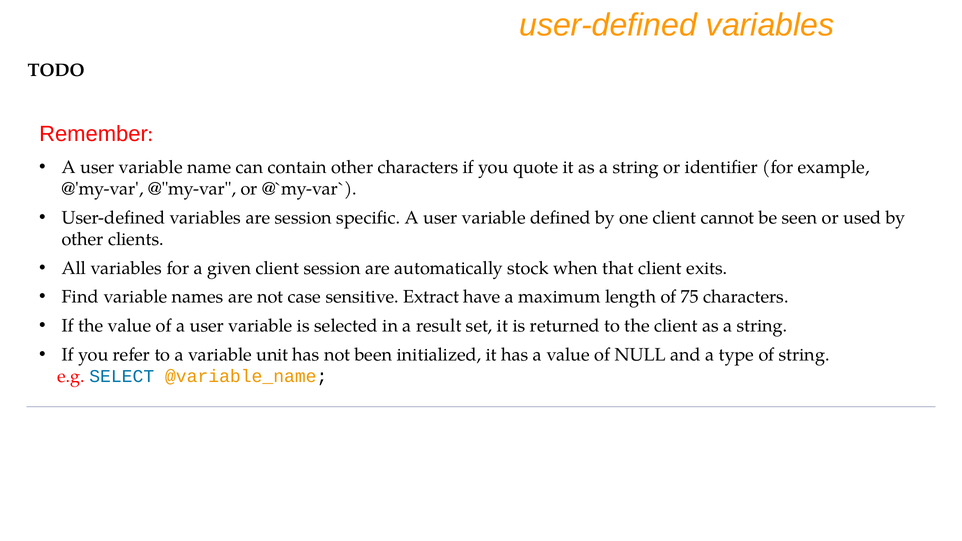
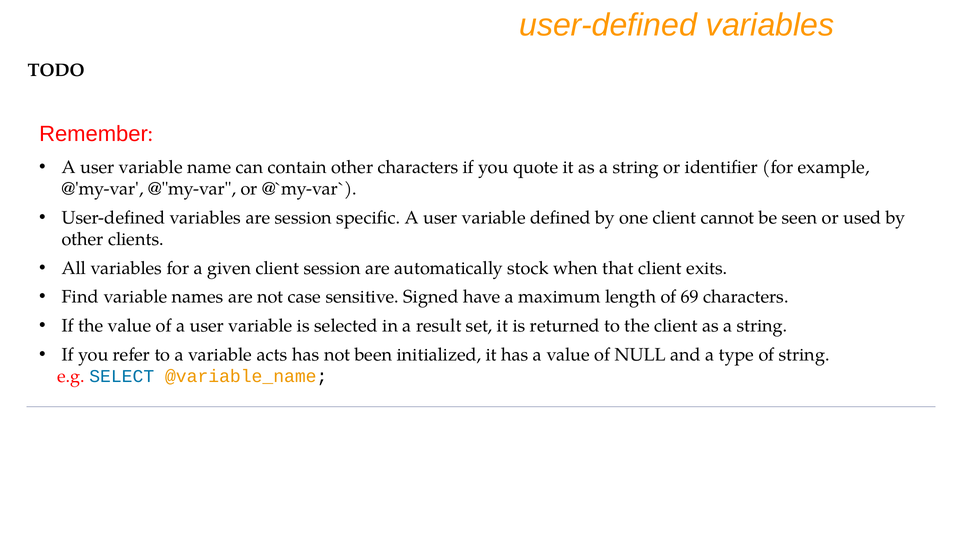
Extract: Extract -> Signed (431, 297)
75: 75 -> 69 (690, 297)
unit: unit -> acts (272, 355)
